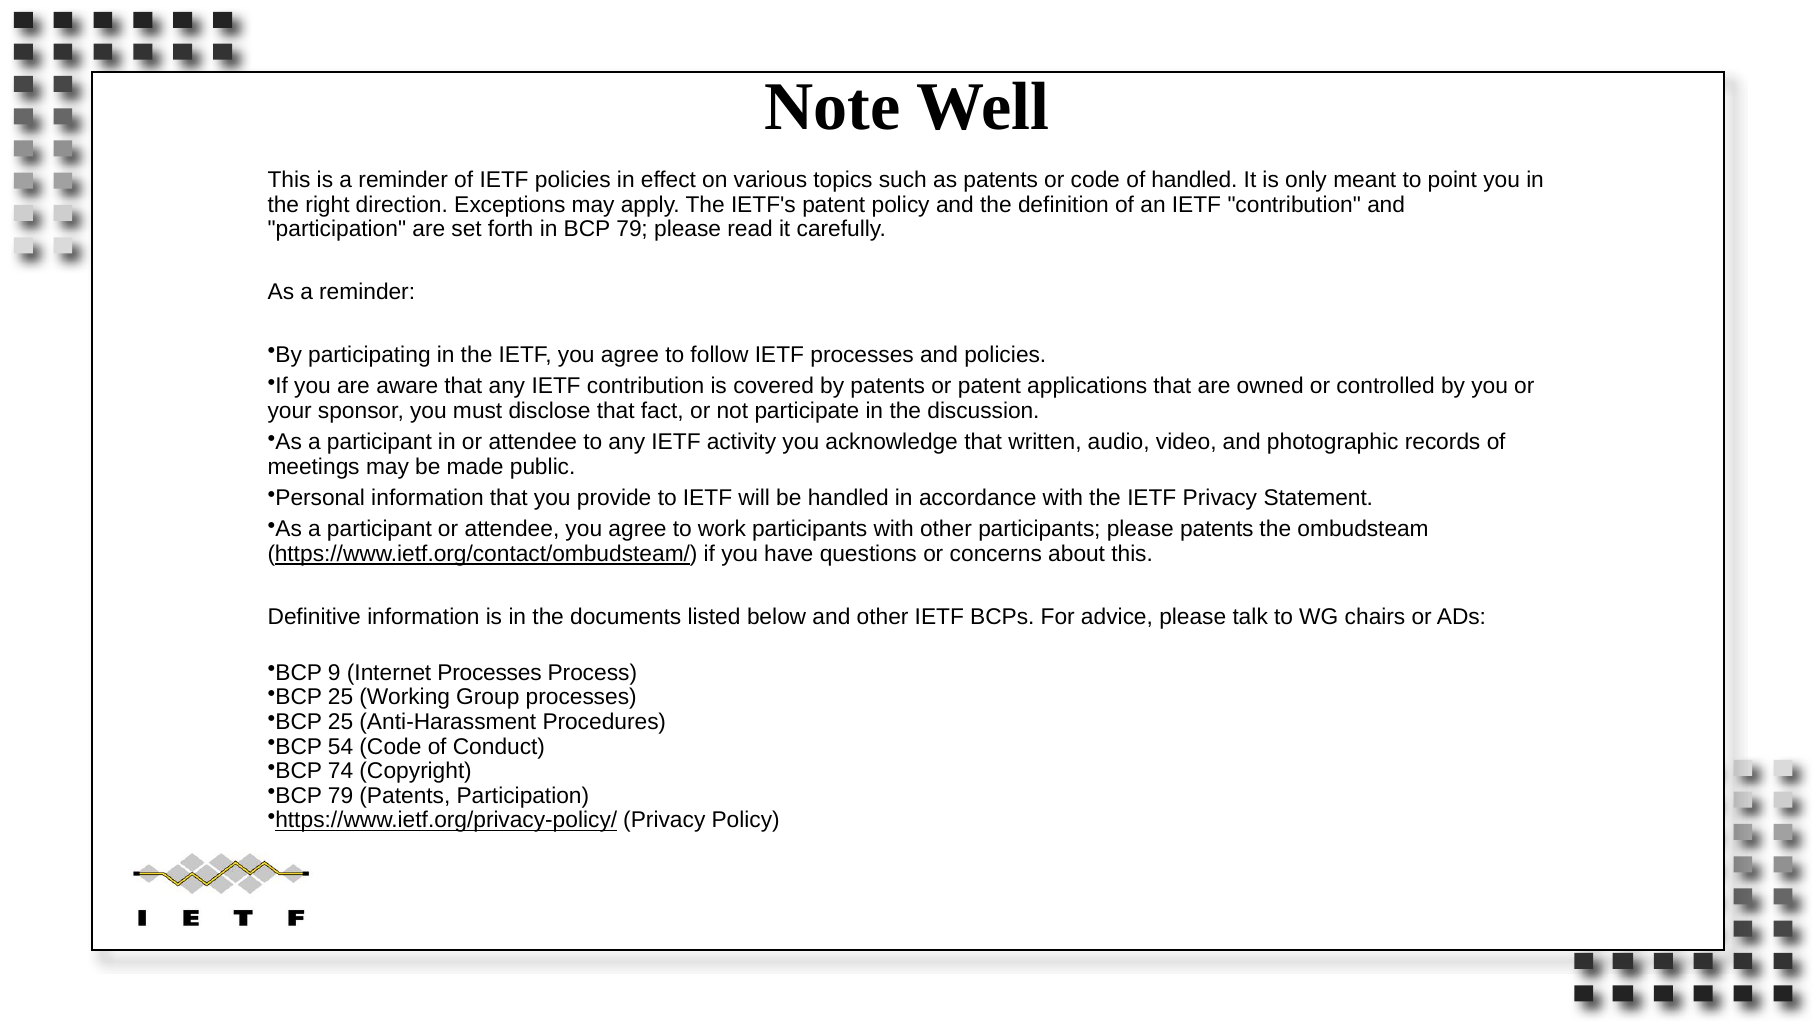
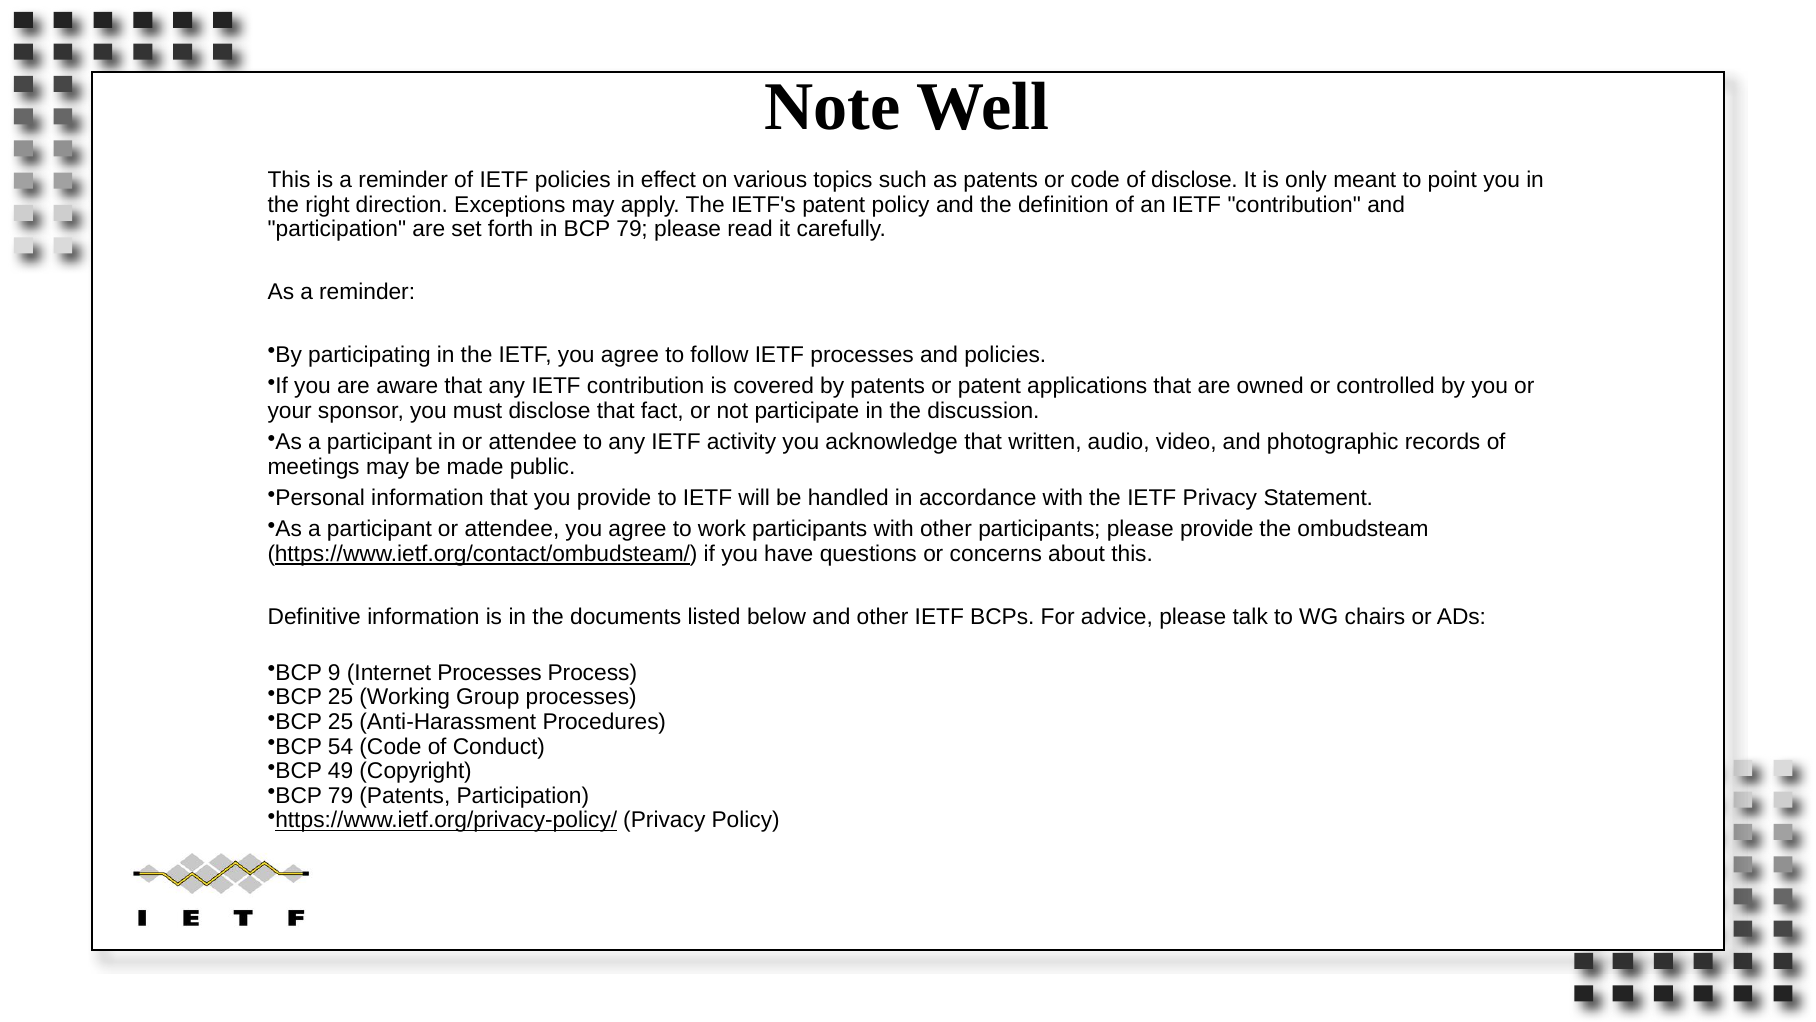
of handled: handled -> disclose (1194, 180)
please patents: patents -> provide (1217, 529)
74: 74 -> 49 (340, 771)
